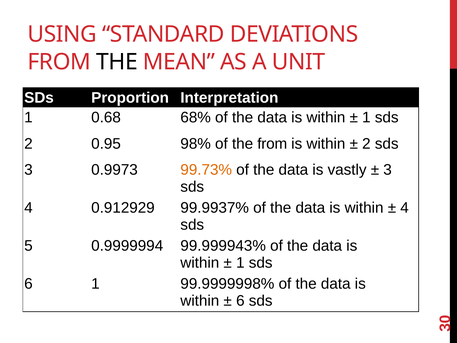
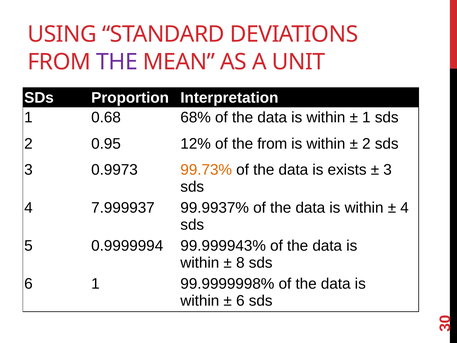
THE colour: black -> purple (117, 62)
98%: 98% -> 12% (196, 144)
vastly: vastly -> exists (347, 170)
0.912929: 0.912929 -> 7.999937 (123, 208)
1: 1 -> 8 (240, 263)
